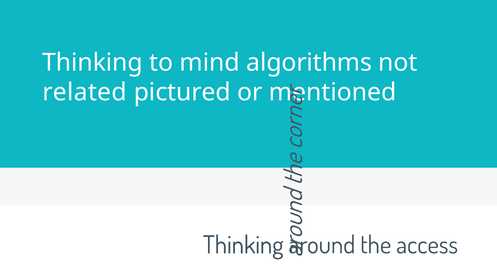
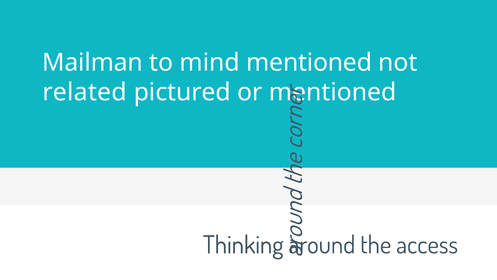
Thinking: Thinking -> Mailman (93, 62)
mind algorithms: algorithms -> mentioned (309, 62)
